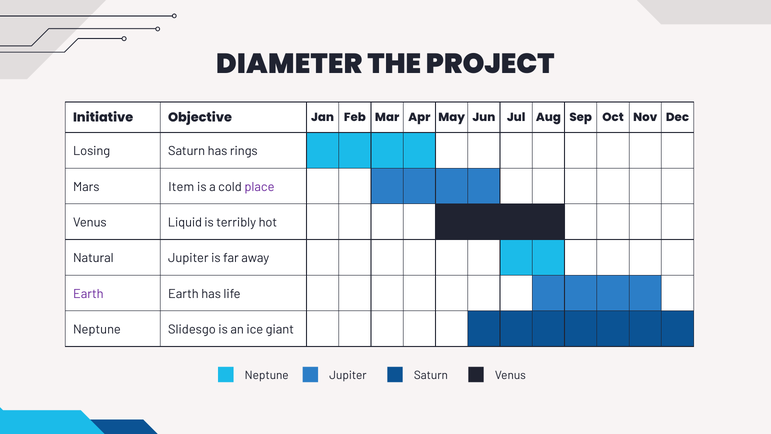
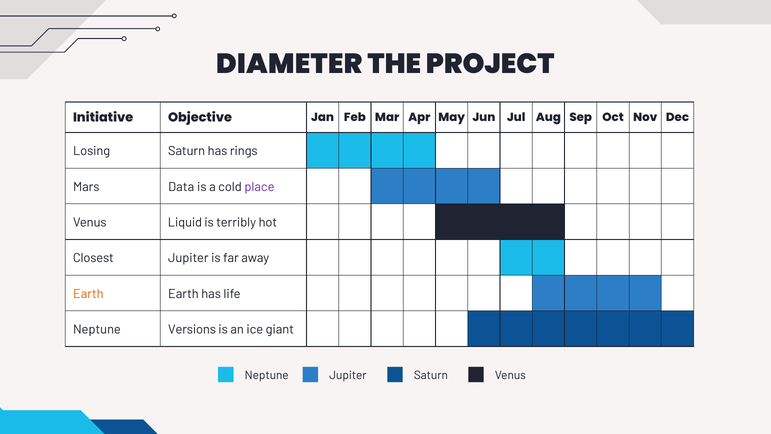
Item: Item -> Data (181, 187)
Natural: Natural -> Closest (93, 258)
Earth colour: purple -> orange (88, 294)
Slidesgo: Slidesgo -> Versions (192, 329)
